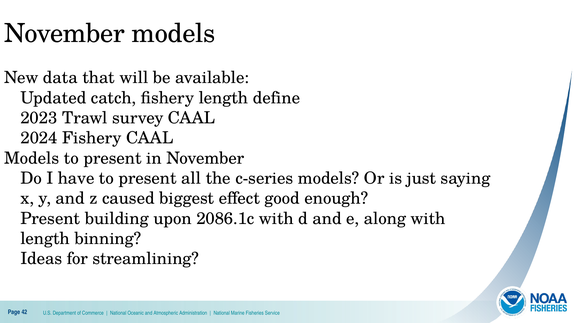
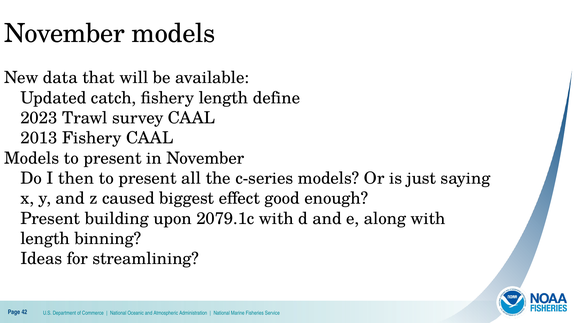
2024: 2024 -> 2013 (39, 138)
have: have -> then (76, 178)
2086.1c: 2086.1c -> 2079.1c (225, 218)
